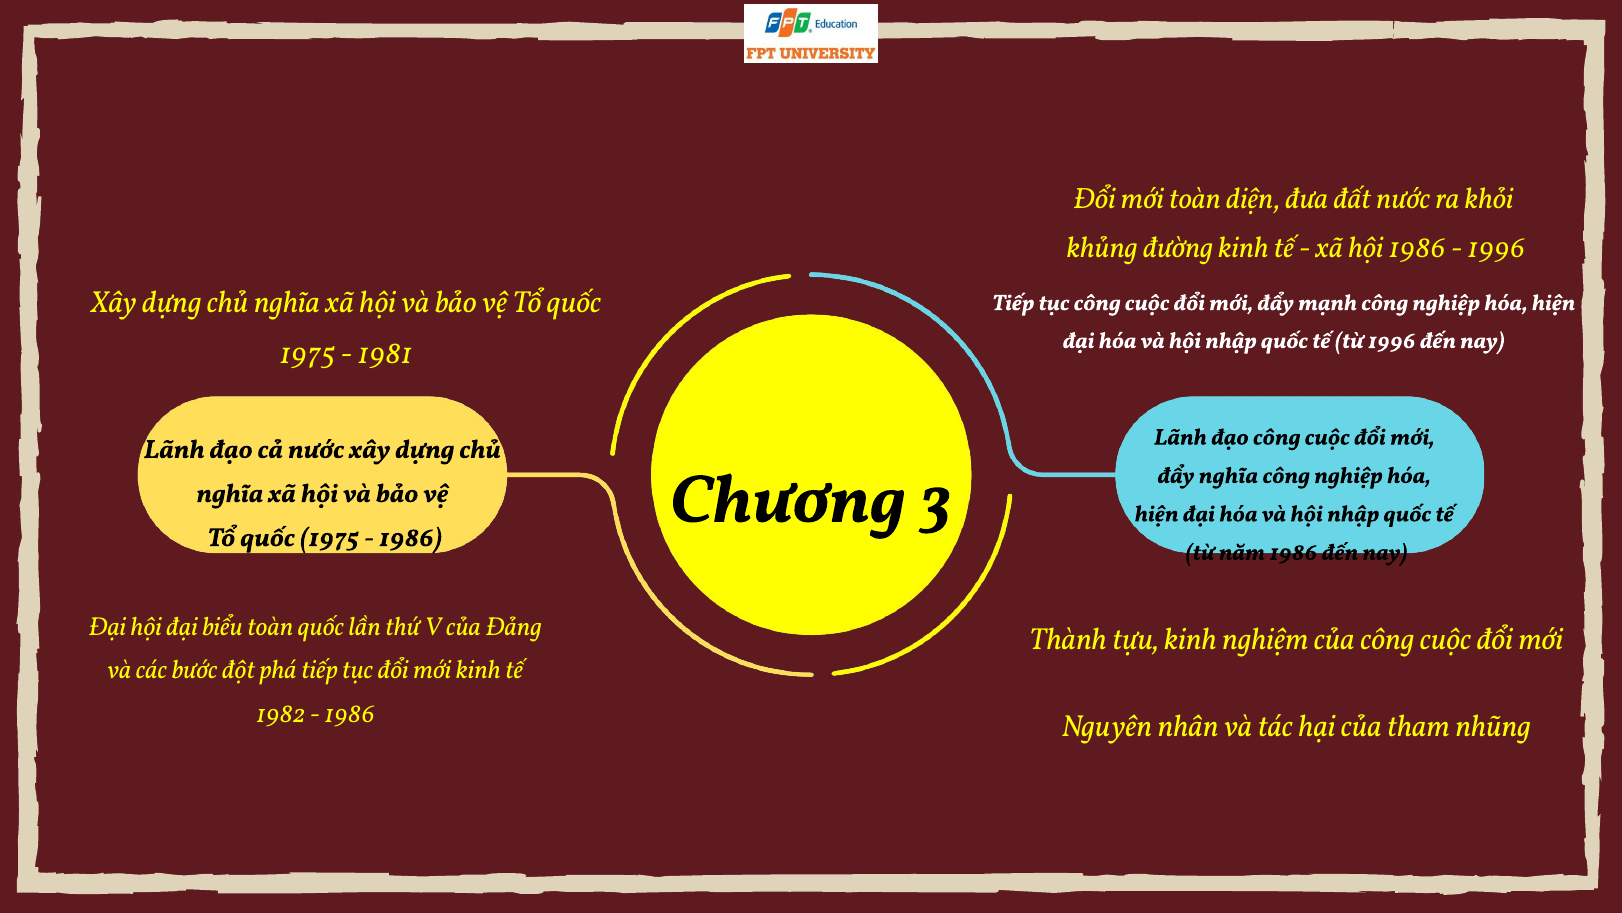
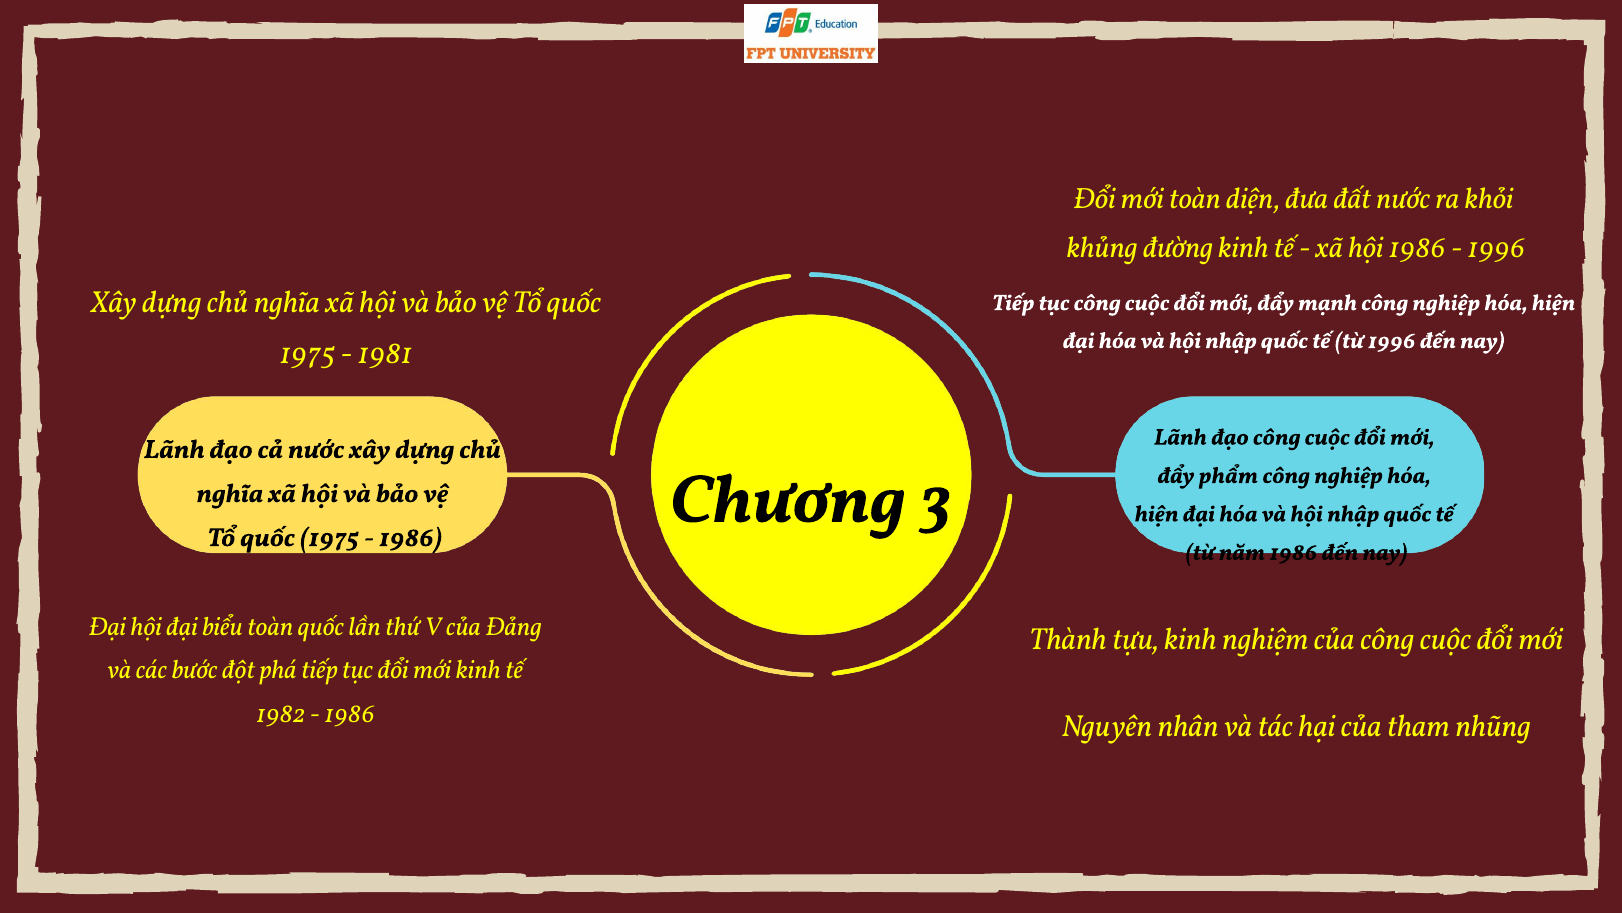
đẩy nghĩa: nghĩa -> phẩm (1228, 475)
